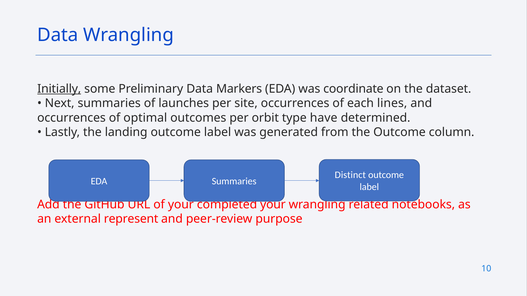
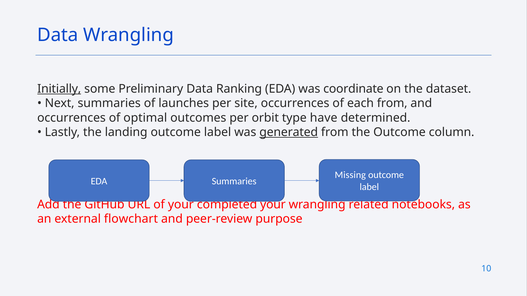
Markers: Markers -> Ranking (239, 89)
each lines: lines -> from (392, 103)
generated underline: none -> present (289, 132)
Distinct: Distinct -> Missing (350, 175)
represent: represent -> flowchart (131, 219)
